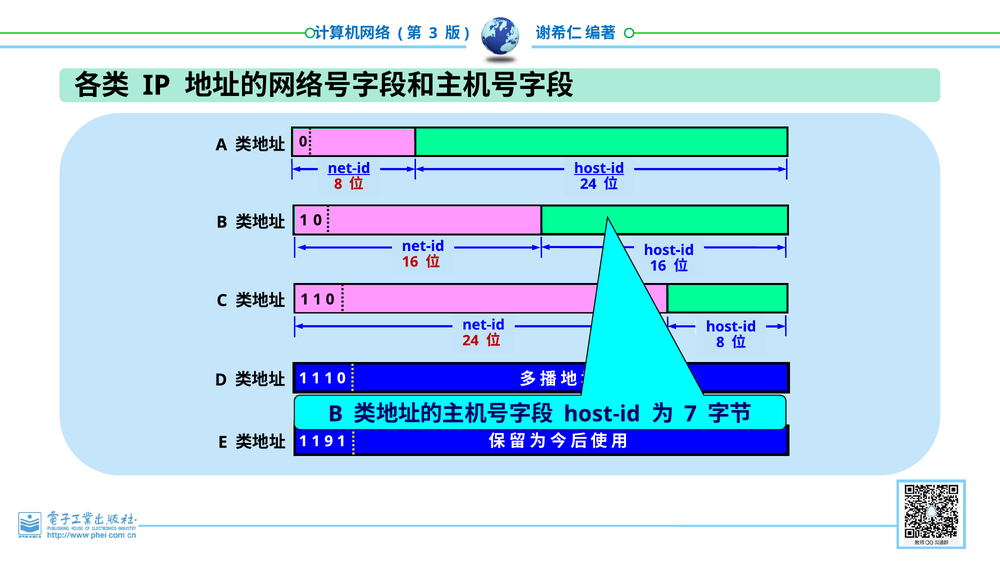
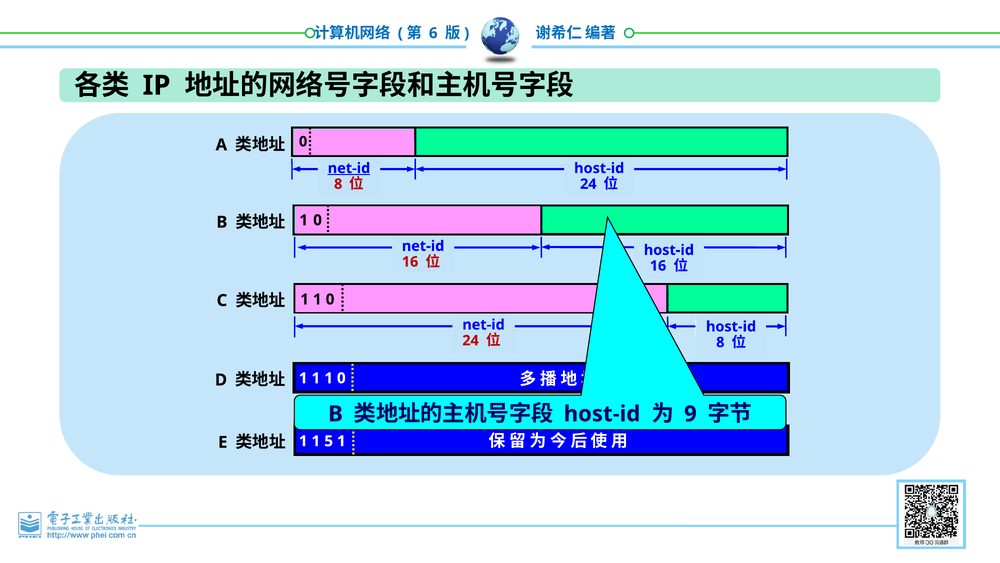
3: 3 -> 6 (433, 33)
host-id underline: present -> none (599, 168)
7: 7 -> 9 (690, 414)
9: 9 -> 5 (329, 441)
